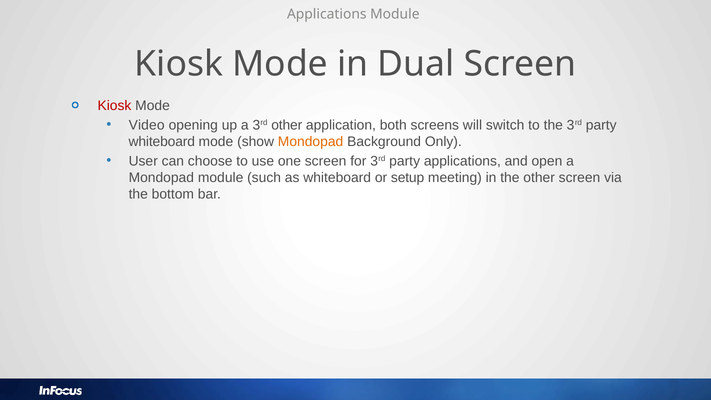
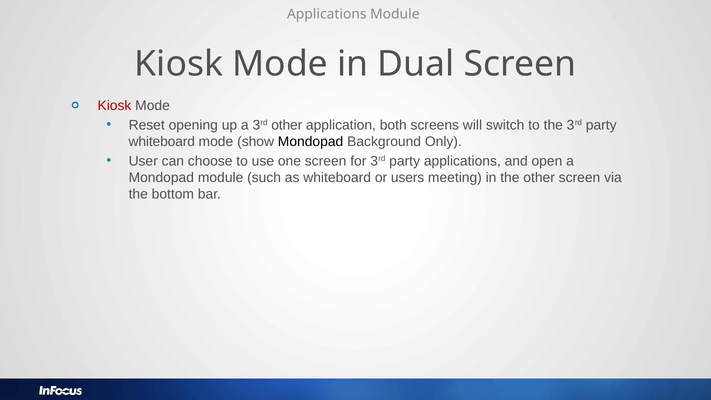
Video: Video -> Reset (147, 125)
Mondopad colour: orange -> black (311, 142)
setup: setup -> users (408, 178)
